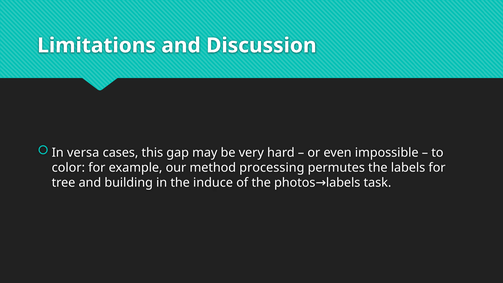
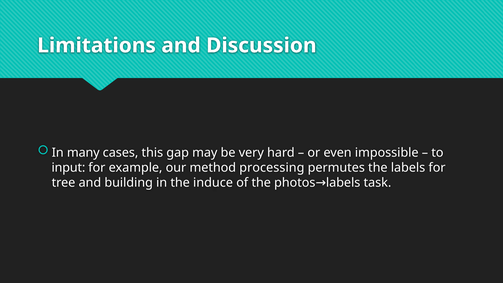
versa: versa -> many (83, 152)
color: color -> input (68, 168)
